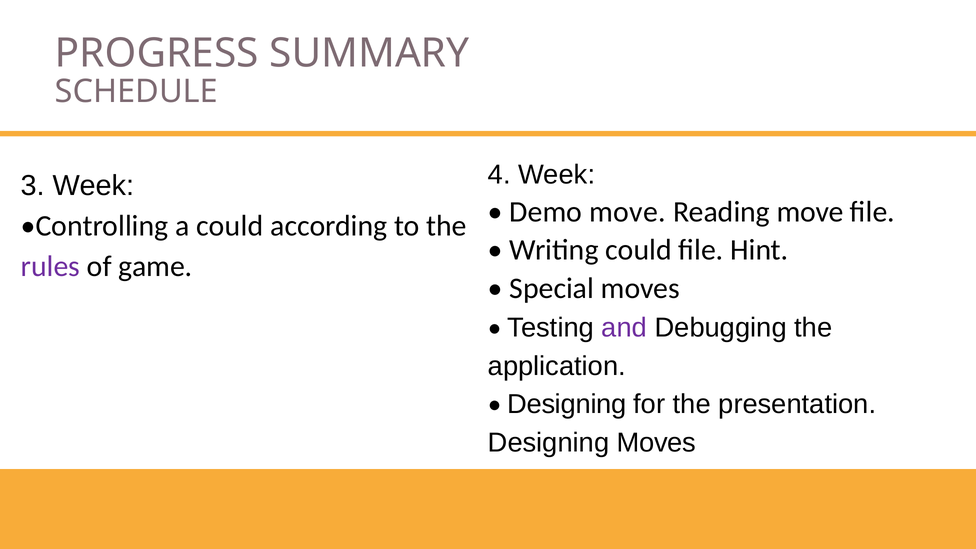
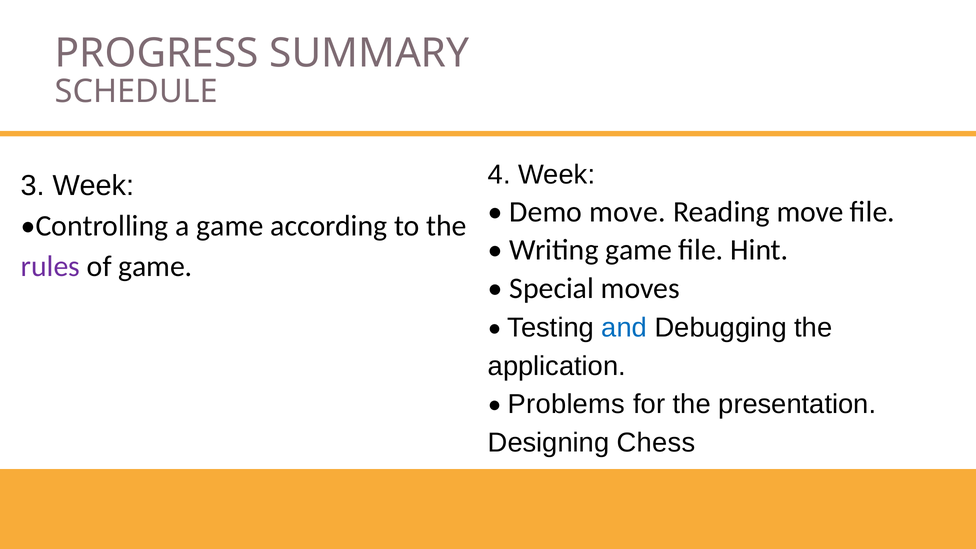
a could: could -> game (230, 226)
Writing could: could -> game (639, 250)
and colour: purple -> blue (624, 328)
Designing: Designing -> Problems (567, 404)
Designing Moves: Moves -> Chess (656, 443)
